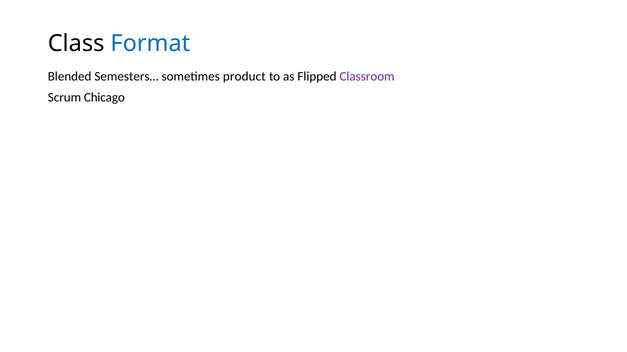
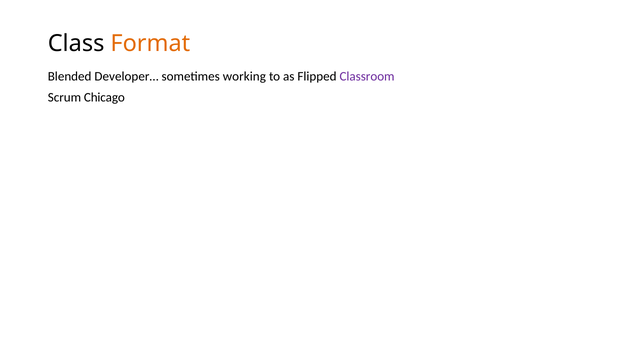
Format colour: blue -> orange (150, 44)
Semesters…: Semesters… -> Developer… (126, 77)
product: product -> working (244, 77)
